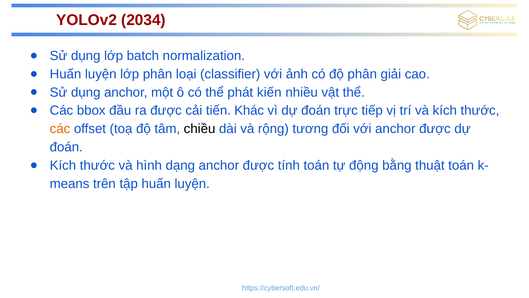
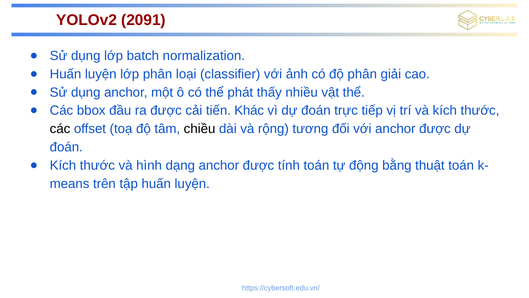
2034: 2034 -> 2091 (144, 20)
kiến: kiến -> thấy (269, 92)
các colour: orange -> black (60, 129)
